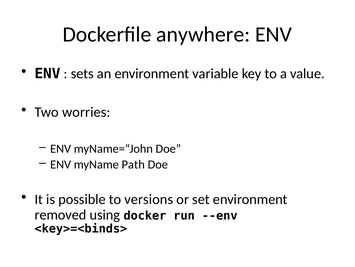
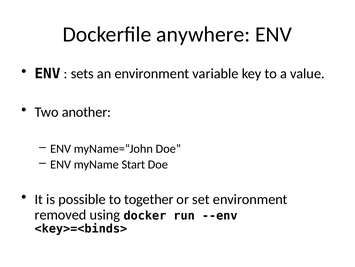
worries: worries -> another (86, 112)
Path: Path -> Start (133, 164)
versions: versions -> together (149, 199)
